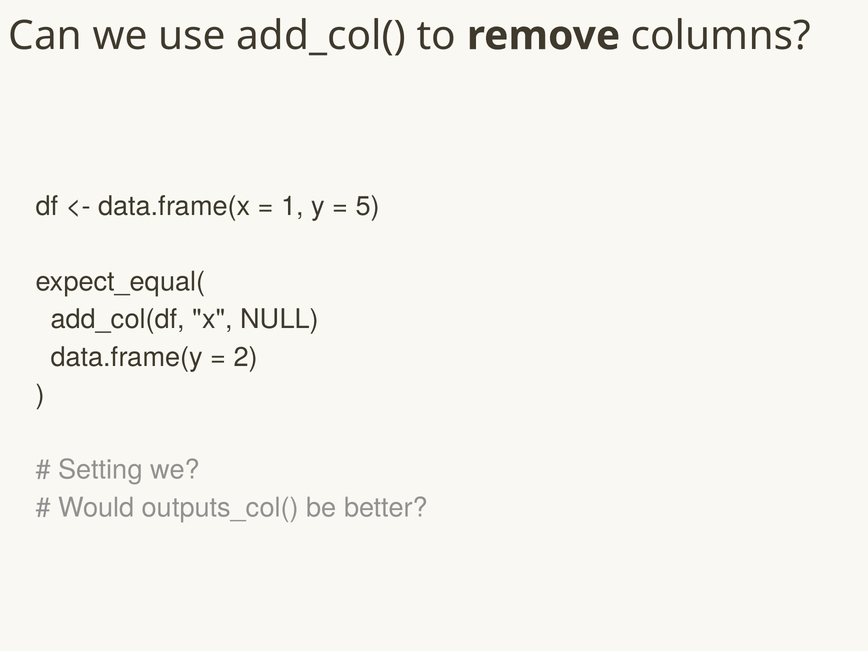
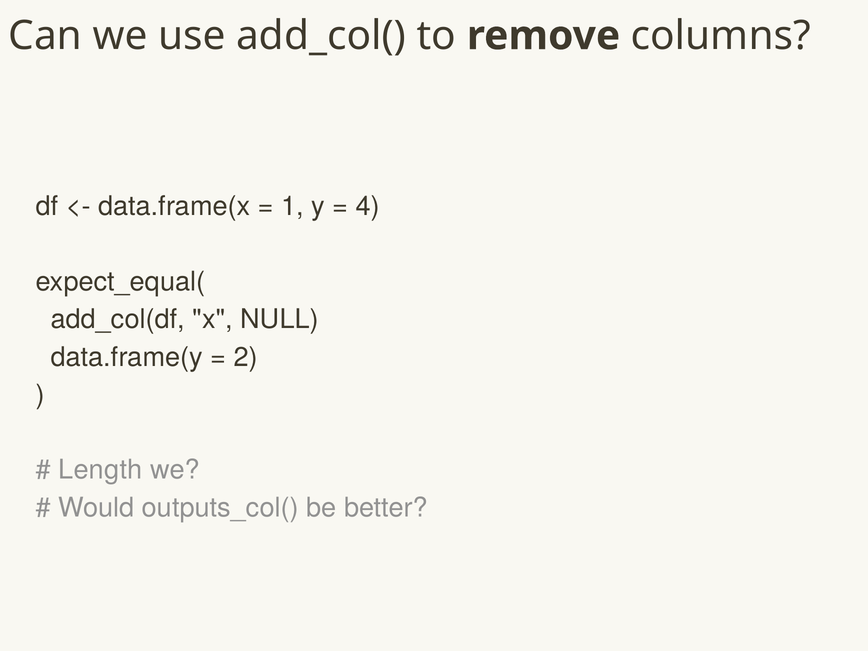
5: 5 -> 4 (368, 206)
Setting: Setting -> Length (100, 470)
